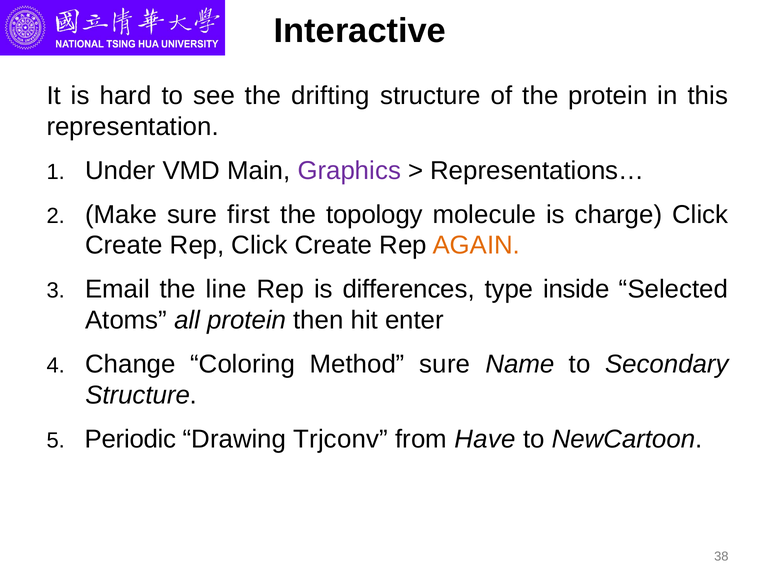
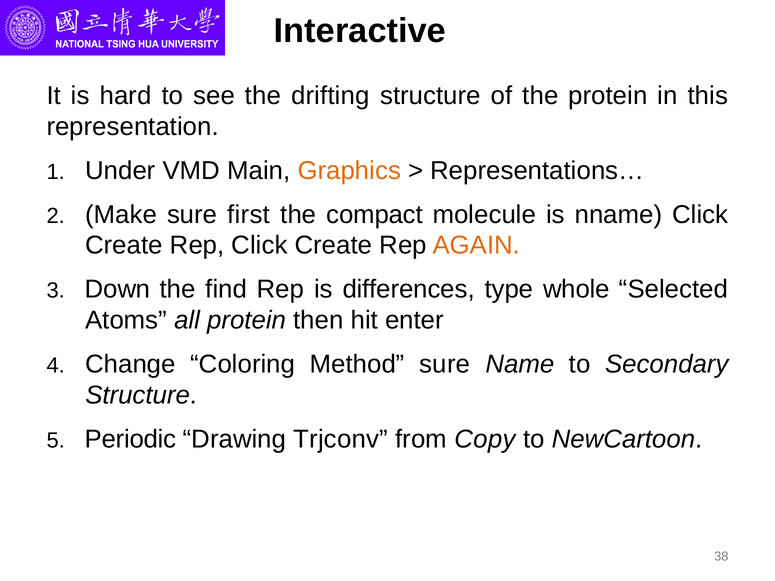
Graphics colour: purple -> orange (349, 171)
topology: topology -> compact (375, 215)
charge: charge -> nname (619, 215)
Email: Email -> Down (118, 289)
line: line -> find (226, 289)
inside: inside -> whole (576, 289)
Have: Have -> Copy (485, 439)
